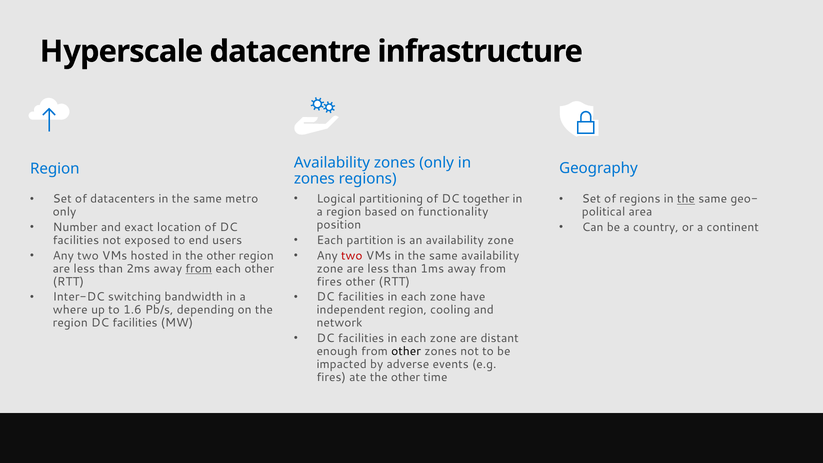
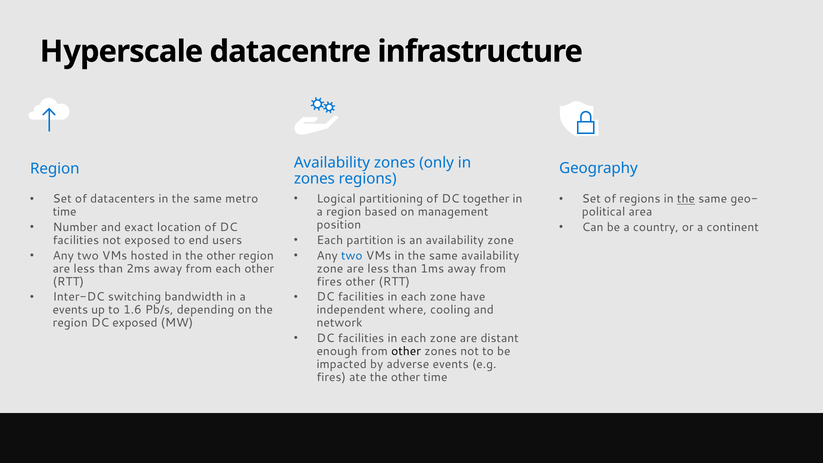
only: only -> time (65, 212)
functionality: functionality -> management (453, 212)
two colour: red -> blue (352, 256)
from underline: present -> none (199, 269)
independent region: region -> where (408, 310)
where: where -> events (70, 310)
region DC facilities: facilities -> exposed (135, 323)
